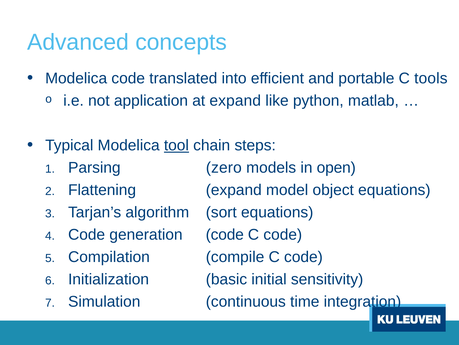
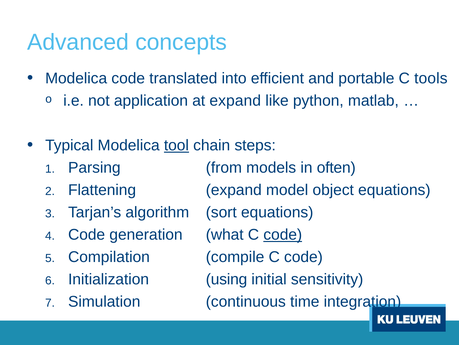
zero: zero -> from (224, 167)
open: open -> often (336, 167)
generation code: code -> what (225, 234)
code underline: none -> present (283, 234)
basic: basic -> using (227, 279)
